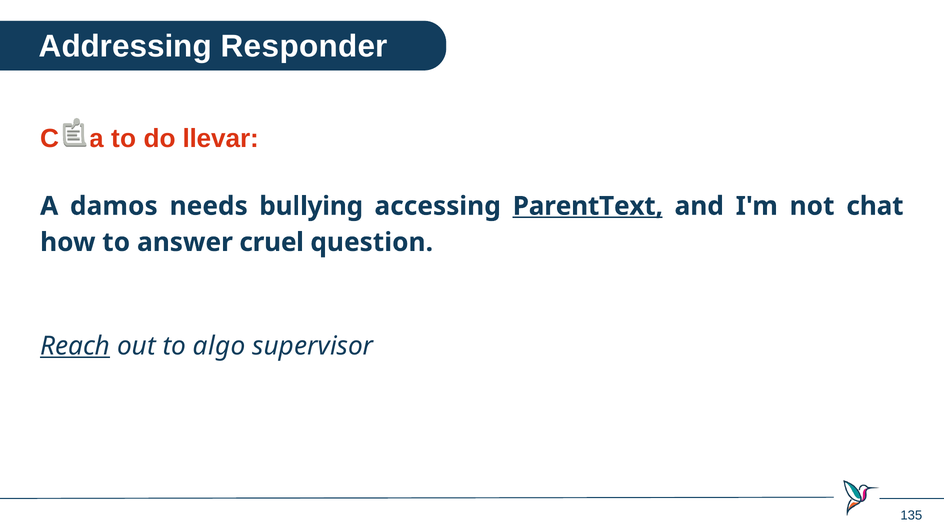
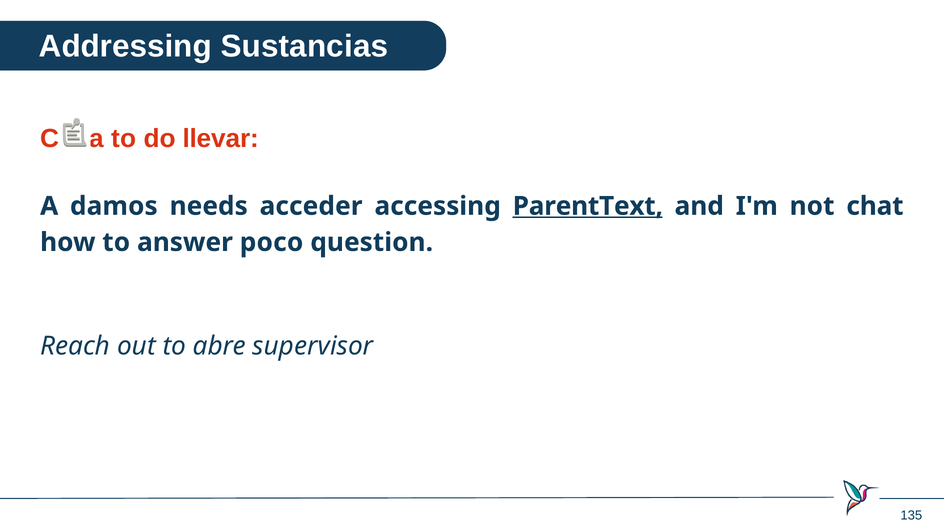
Responder: Responder -> Sustancias (304, 46)
bullying: bullying -> acceder (311, 206)
cruel: cruel -> poco (272, 242)
Reach underline: present -> none (75, 346)
algo: algo -> abre (219, 346)
